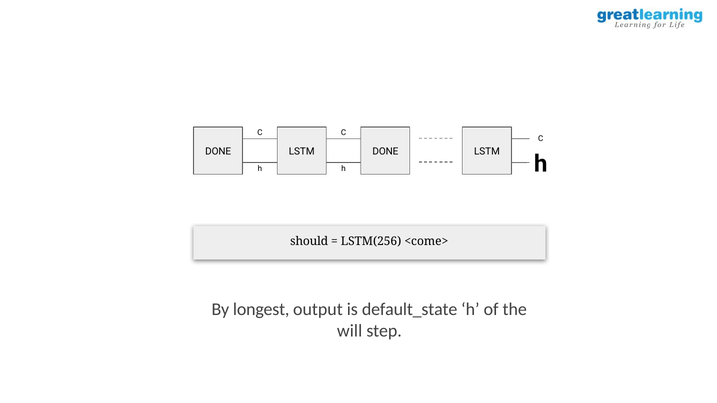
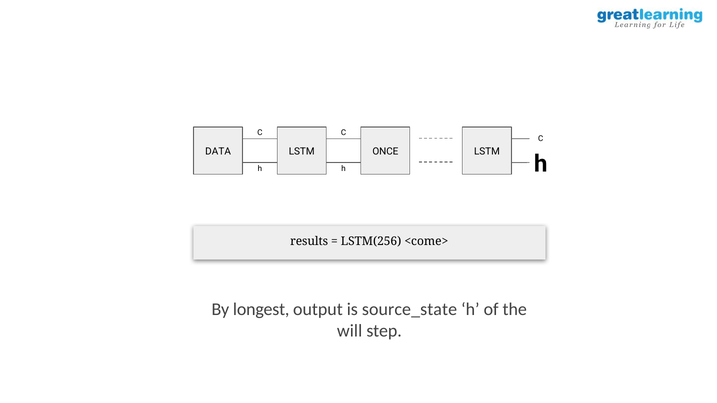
DONE: DONE -> DATA (218, 151)
LSTM DONE: DONE -> ONCE (385, 151)
should: should -> results (309, 241)
default_state: default_state -> source_state (409, 309)
